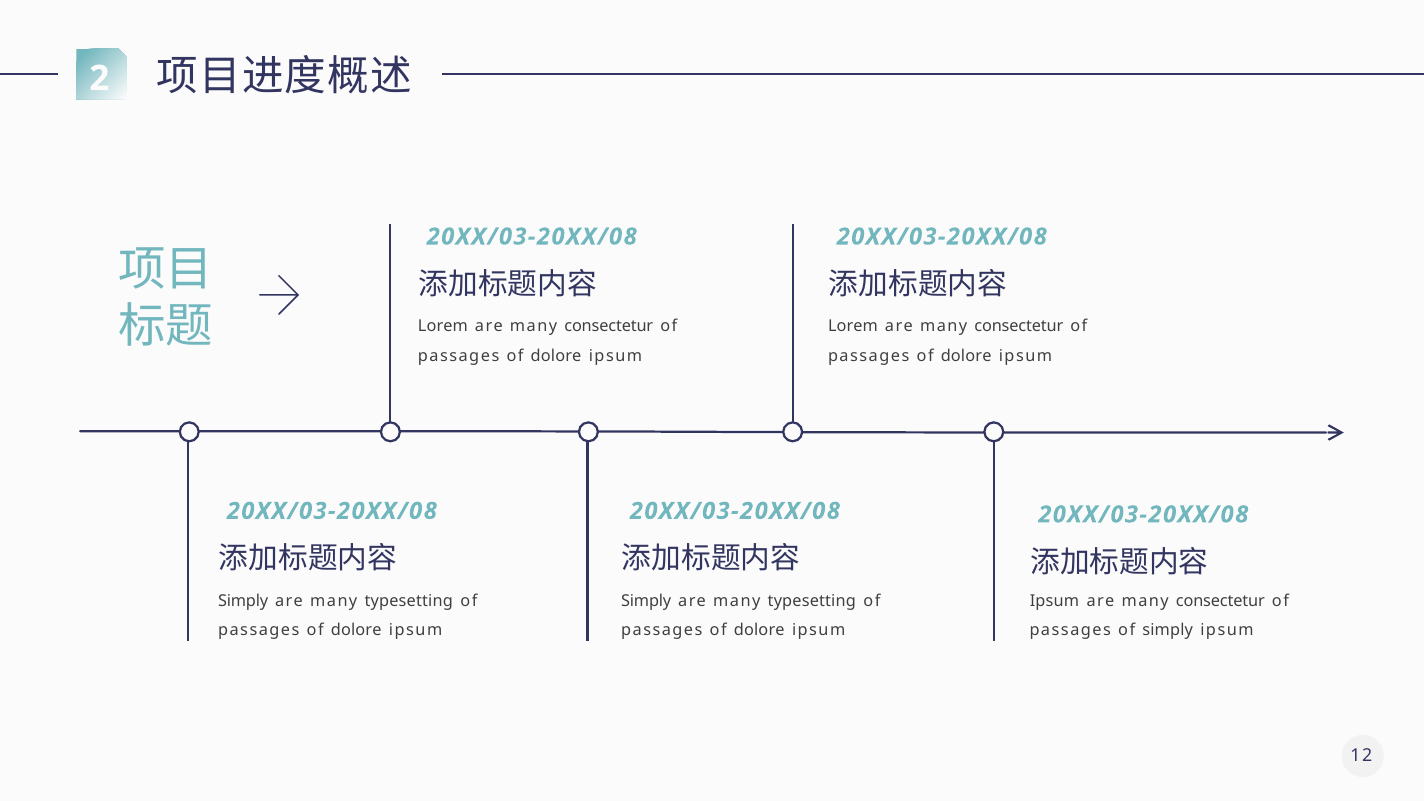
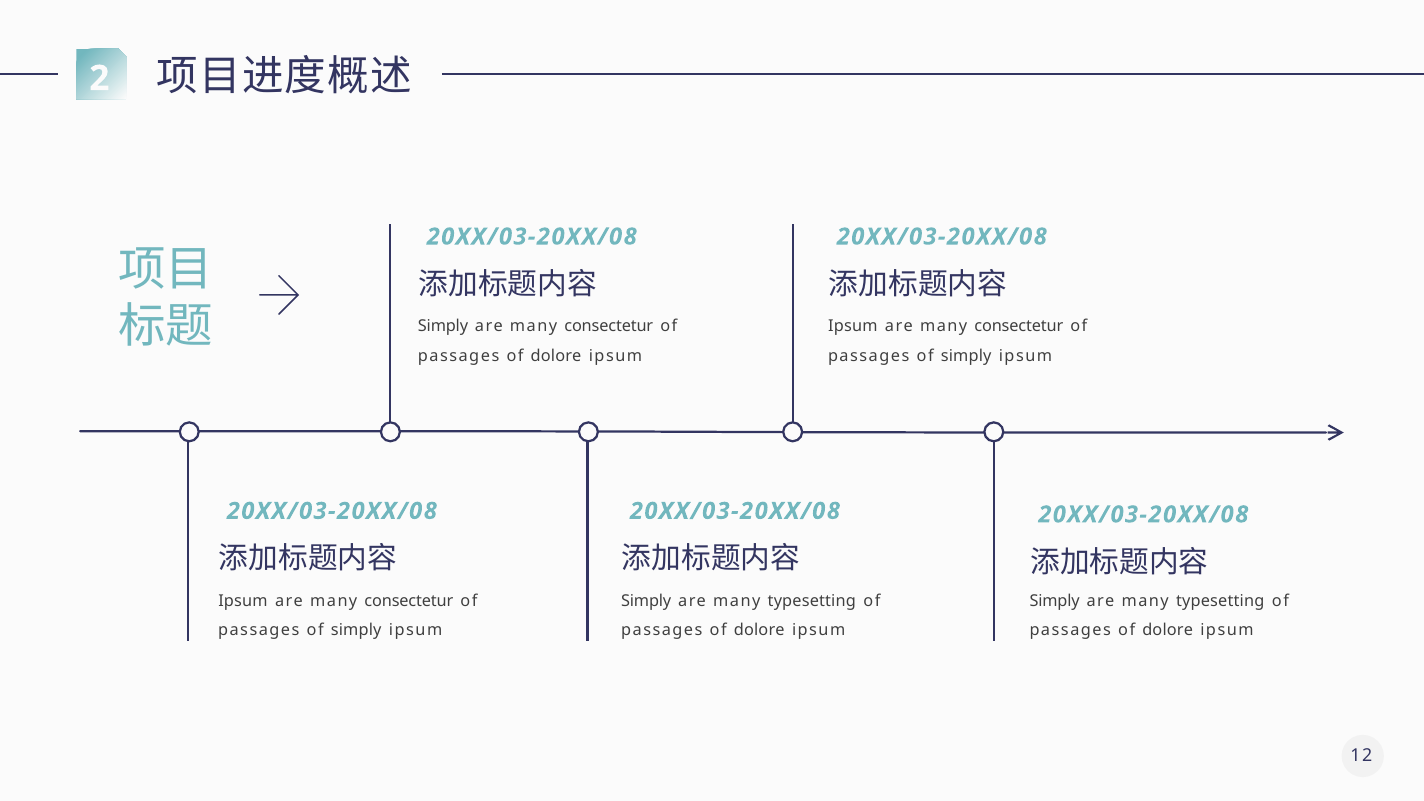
Lorem: Lorem -> Simply (443, 327)
Lorem: Lorem -> Ipsum (853, 327)
dolore: dolore -> simply (966, 356)
Simply: Simply -> Ipsum (243, 601)
typesetting: typesetting -> consectetur (409, 601)
Ipsum: Ipsum -> Simply (1055, 601)
consectetur: consectetur -> typesetting (1220, 601)
dolore: dolore -> simply (356, 630)
simply: simply -> dolore (1168, 630)
